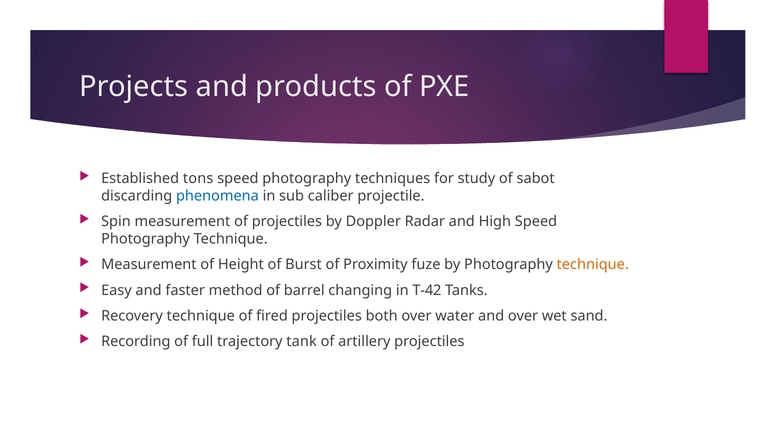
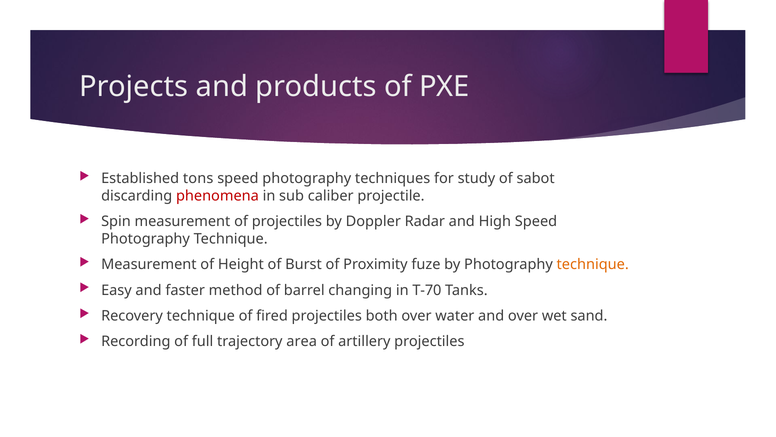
phenomena colour: blue -> red (217, 196)
T-42: T-42 -> T-70 (427, 290)
tank: tank -> area (302, 341)
